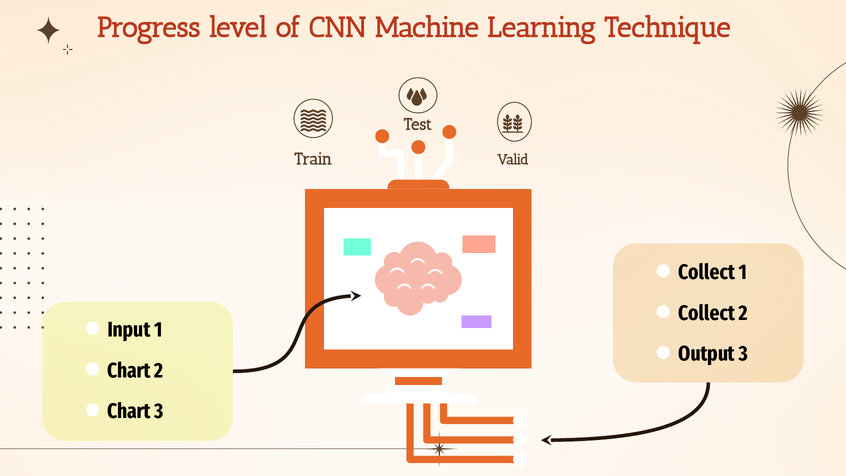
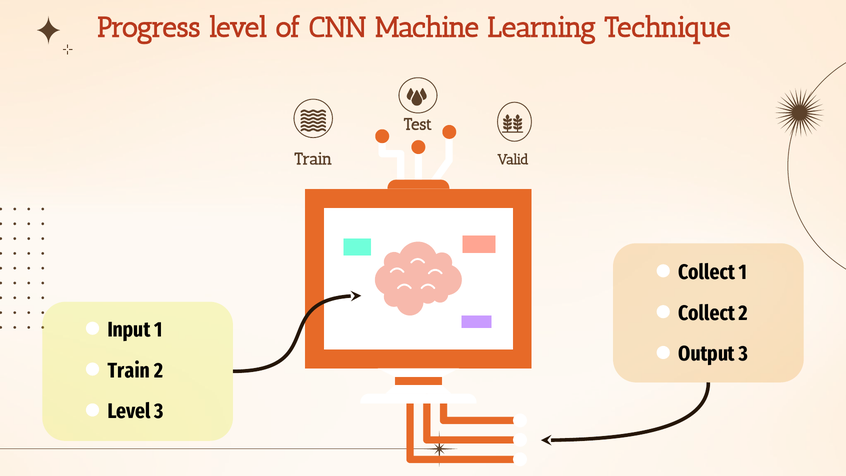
Chart: Chart -> Train (129, 370)
Chart: Chart -> Level (129, 411)
